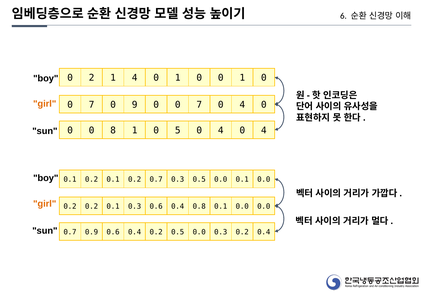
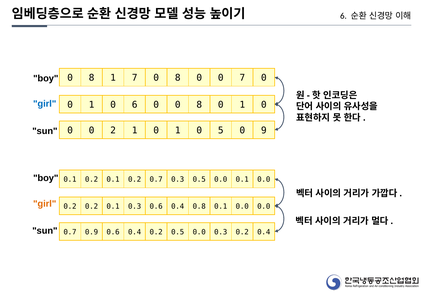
2: 2 -> 8 (92, 78)
1 4: 4 -> 7 (135, 78)
1: 1 -> 8 (178, 78)
0 0 1: 1 -> 7 (242, 78)
girl colour: orange -> blue (45, 104)
7: 7 -> 1 (92, 105)
0 9: 9 -> 6 (135, 105)
7: 7 -> 8 (199, 105)
4: 4 -> 1 (242, 105)
8: 8 -> 2 (113, 130)
1 0 5: 5 -> 1 (178, 130)
4: 4 -> 5 (221, 130)
4: 4 -> 9 (264, 130)
